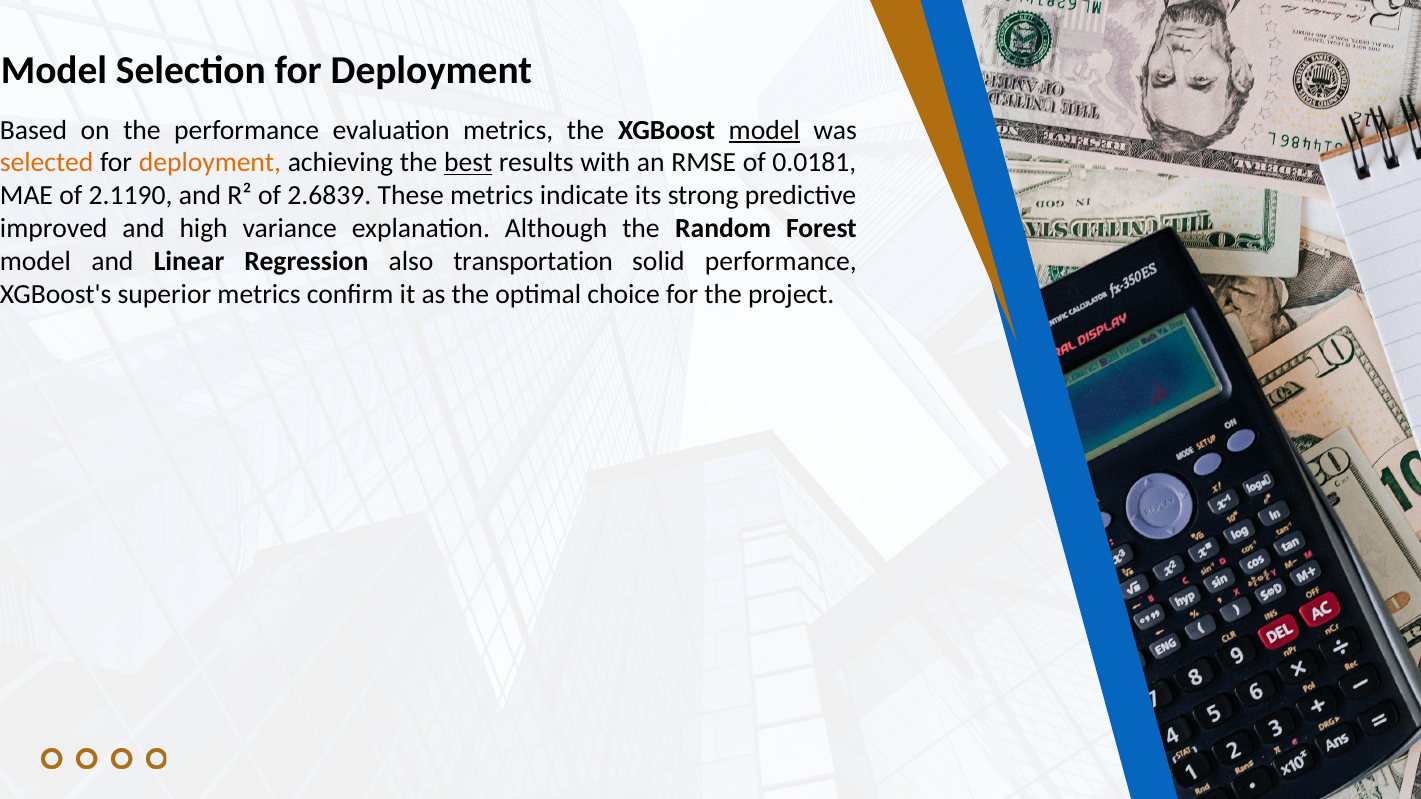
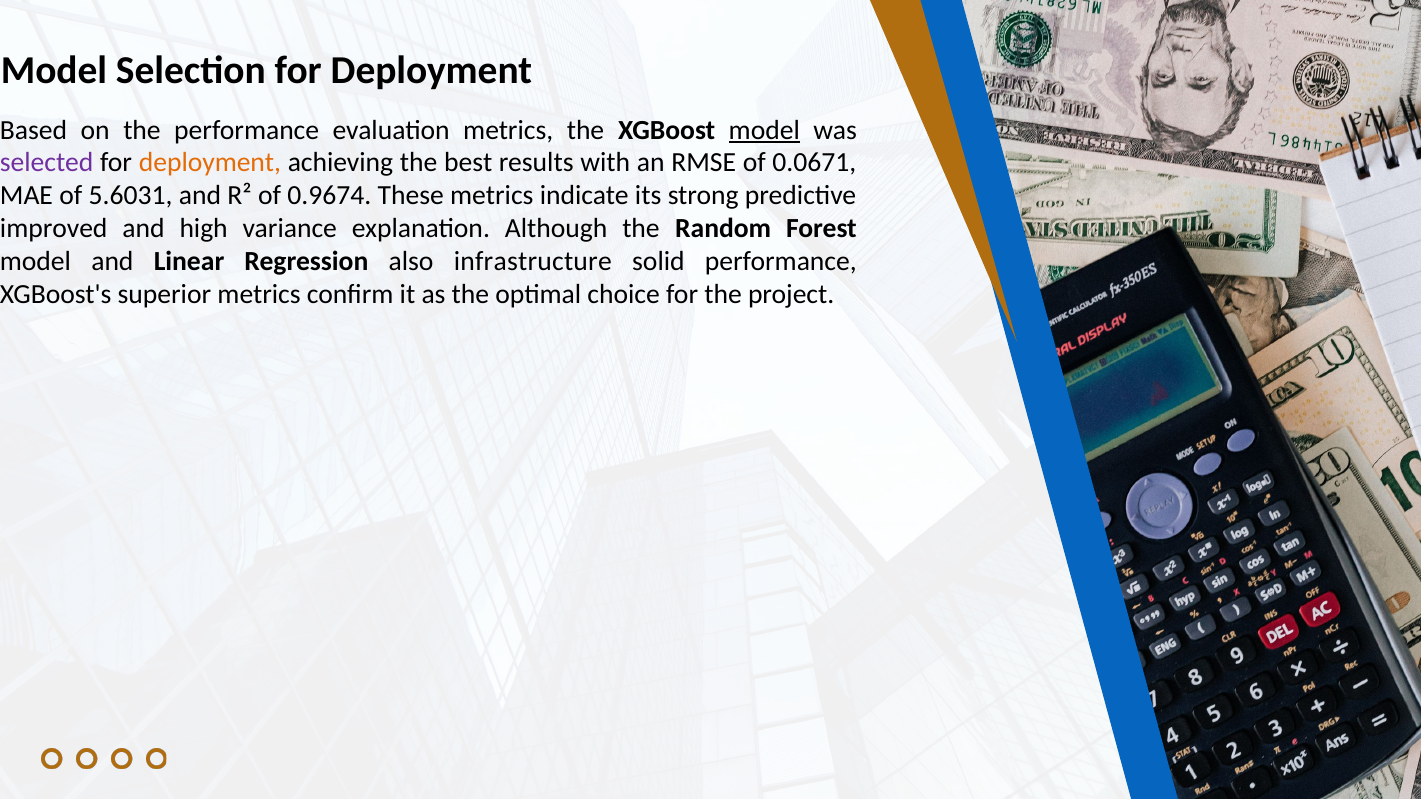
selected colour: orange -> purple (47, 163)
best underline: present -> none (468, 163)
0.0181: 0.0181 -> 0.0671 (814, 163)
2.1190: 2.1190 -> 5.6031 (131, 196)
2.6839: 2.6839 -> 0.9674 (329, 196)
transportation: transportation -> infrastructure (533, 261)
